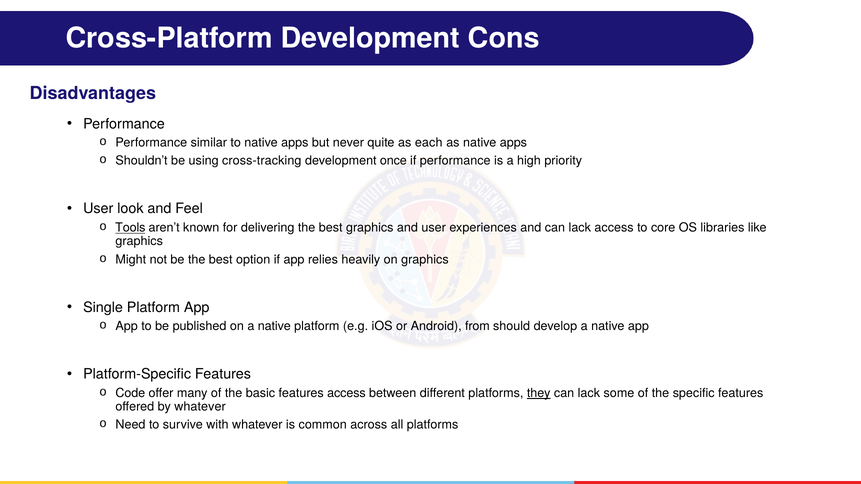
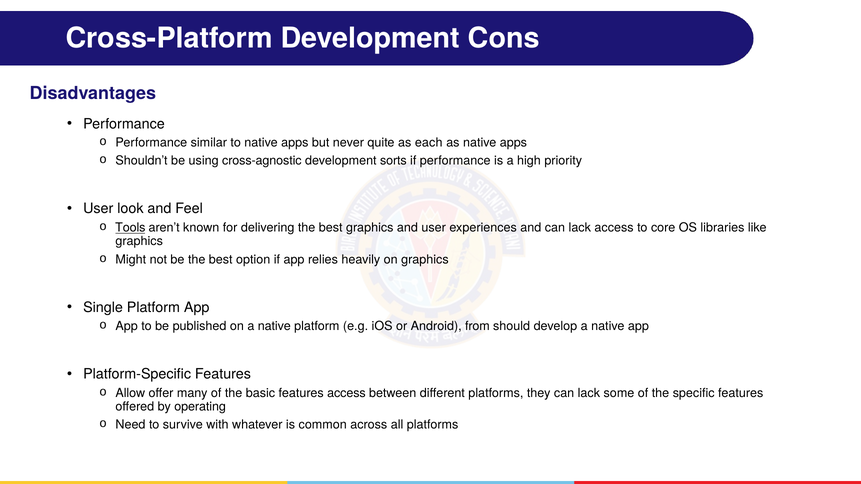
cross-tracking: cross-tracking -> cross-agnostic (262, 161)
once: once -> sorts (393, 161)
Code: Code -> Allow (130, 393)
they underline: present -> none (539, 393)
by whatever: whatever -> operating (200, 407)
